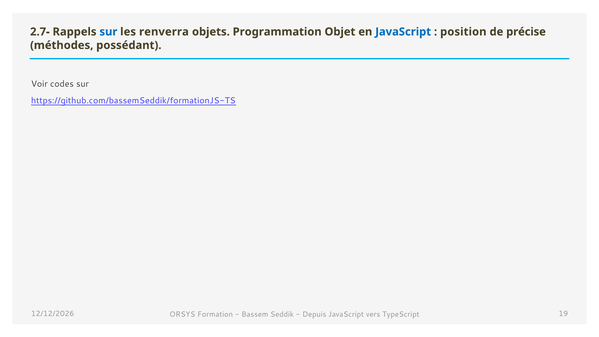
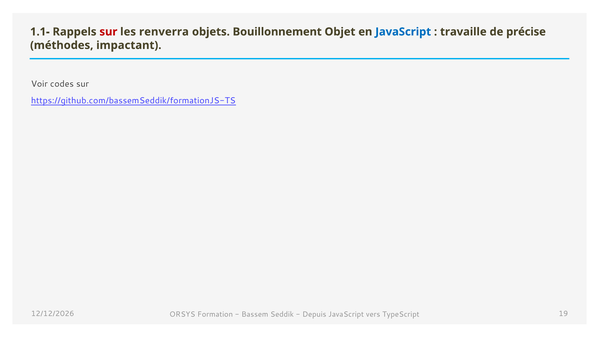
2.7-: 2.7- -> 1.1- (40, 32)
sur colour: blue -> red (108, 32)
Programmation: Programmation -> Bouillonnement (277, 32)
position: position -> travaille (463, 32)
possédant: possédant -> impactant (129, 45)
